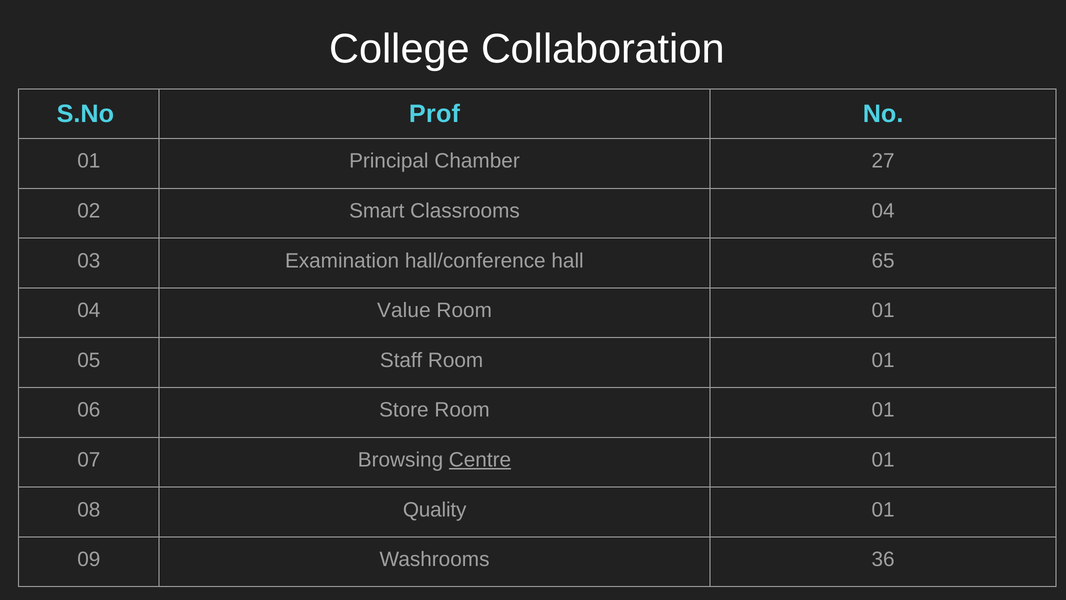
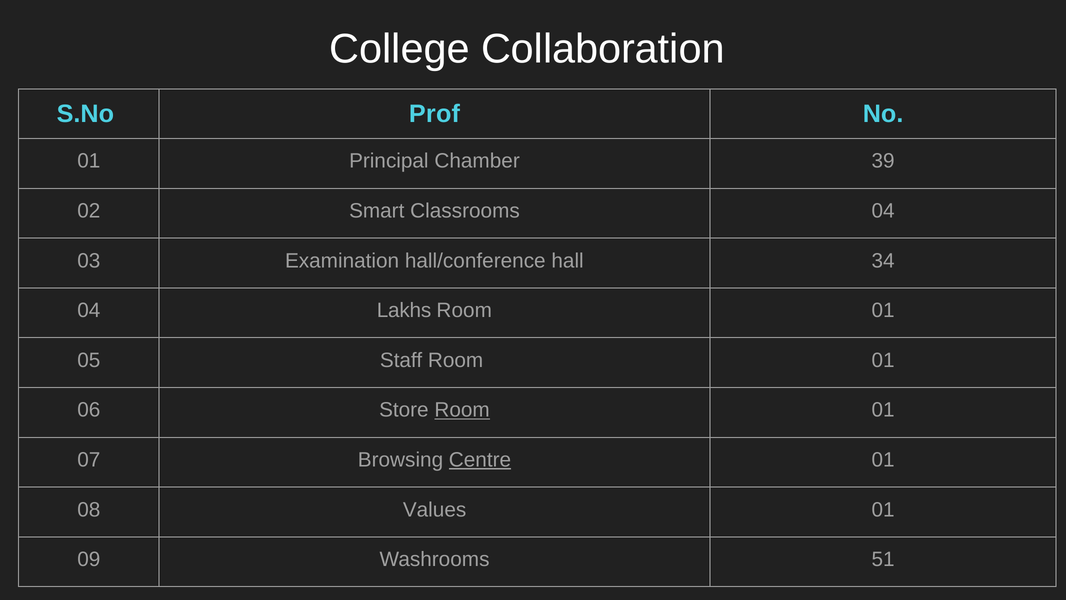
27: 27 -> 39 (883, 161)
65: 65 -> 34 (883, 261)
Value: Value -> Lakhs (404, 310)
Room underline: none -> present (462, 410)
Quality: Quality -> Values (435, 509)
36: 36 -> 51 (883, 559)
